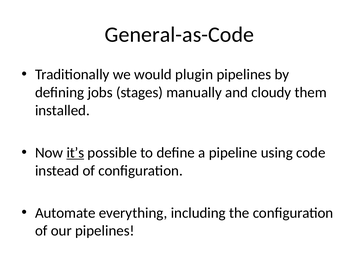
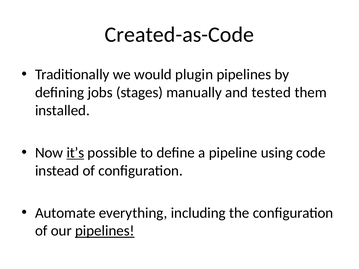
General-as-Code: General-as-Code -> Created-as-Code (179, 35)
cloudy: cloudy -> tested (271, 93)
pipelines underline: none -> present (105, 231)
